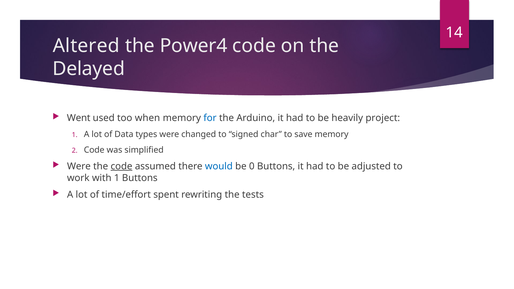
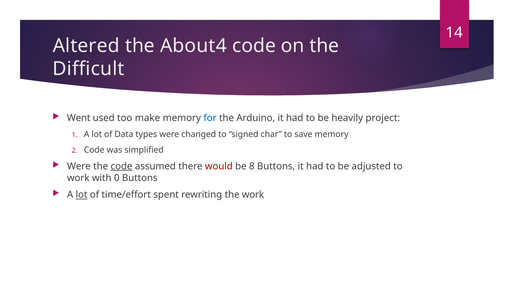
Power4: Power4 -> About4 (193, 46)
Delayed: Delayed -> Difficult (89, 69)
when: when -> make (148, 118)
would colour: blue -> red (219, 166)
0: 0 -> 8 (252, 166)
with 1: 1 -> 0 (117, 178)
lot underline: none -> present (82, 195)
the tests: tests -> work (253, 195)
